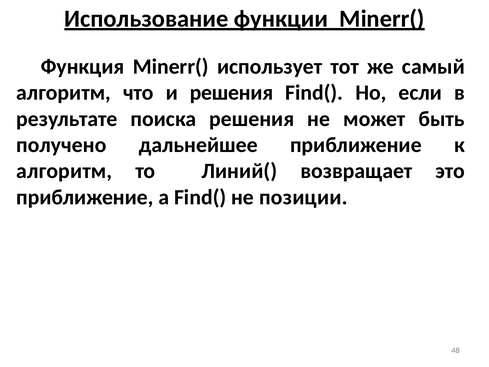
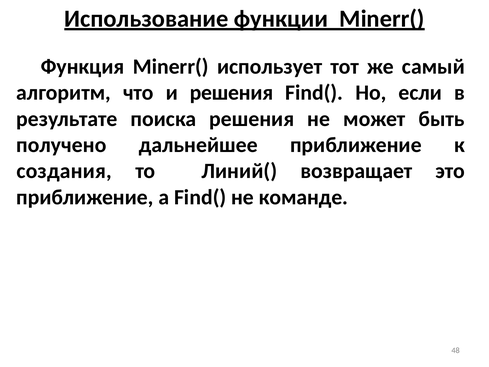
алгоритм: алгоритм -> создания (64, 171)
позиции: позиции -> команде (303, 197)
